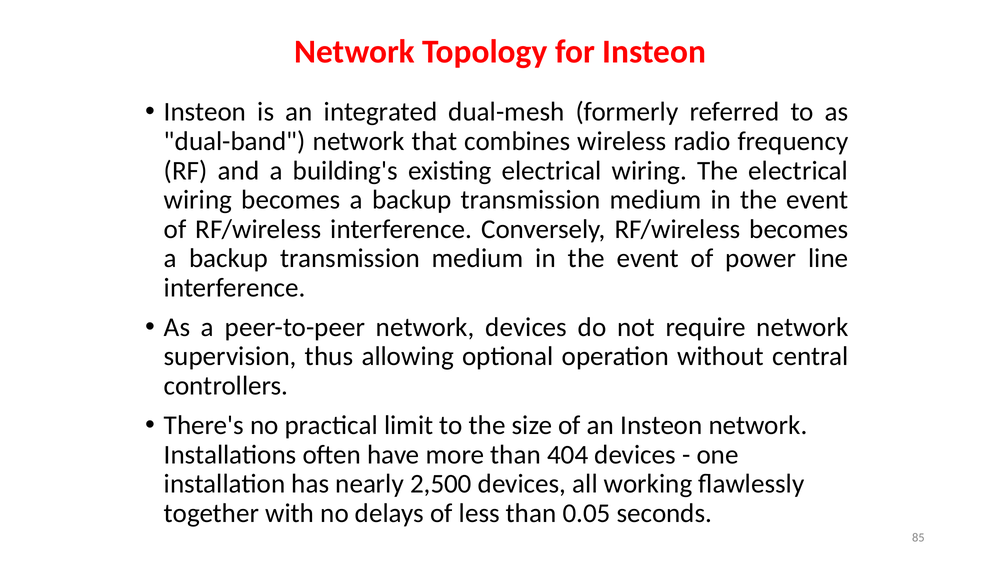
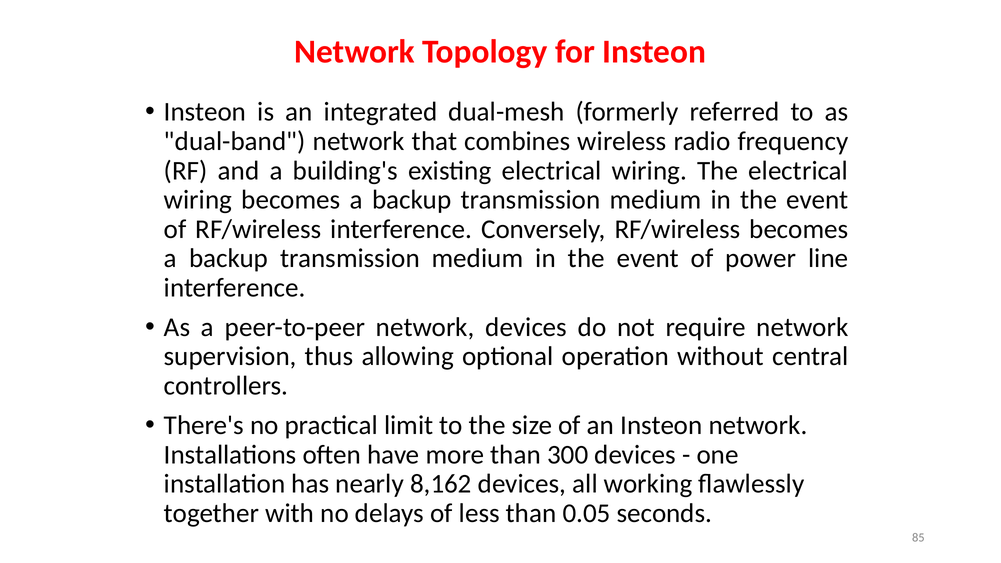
404: 404 -> 300 (568, 455)
2,500: 2,500 -> 8,162 (441, 484)
